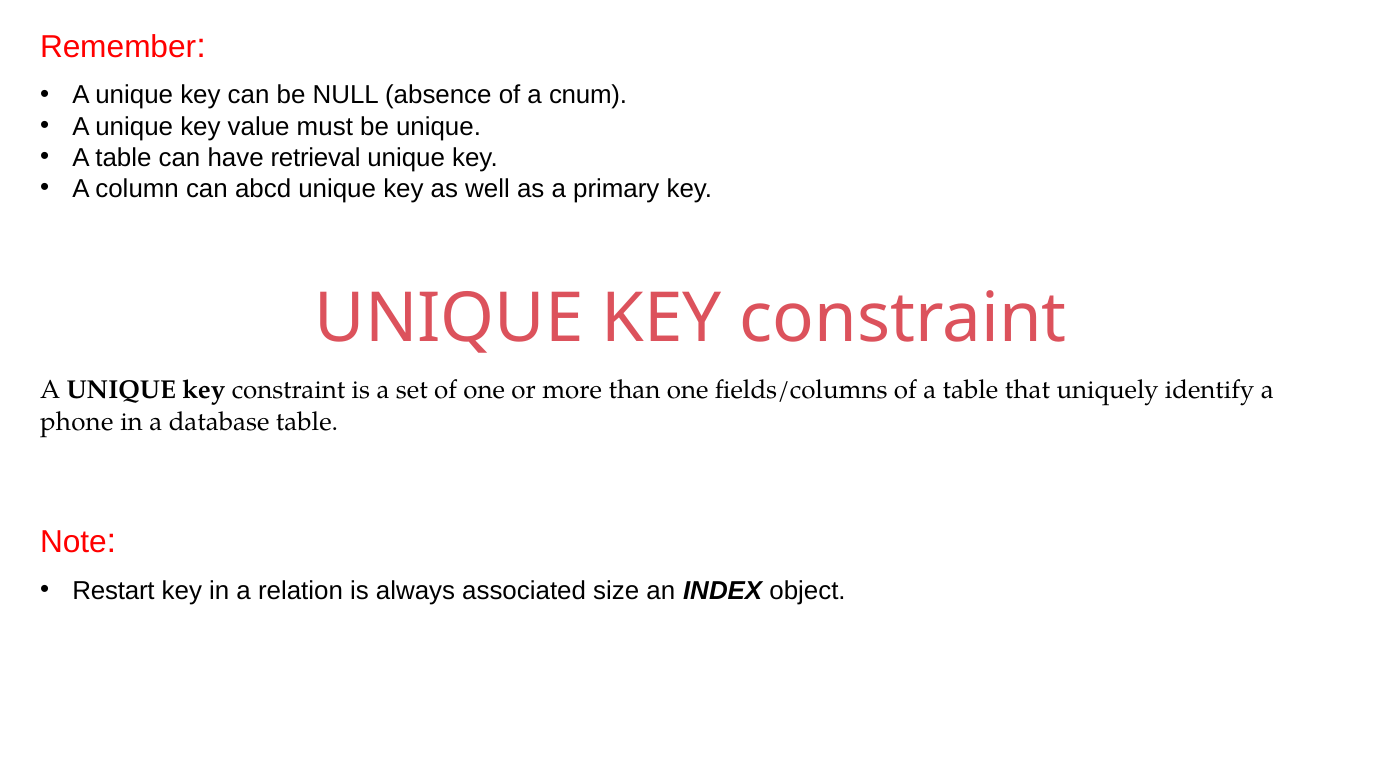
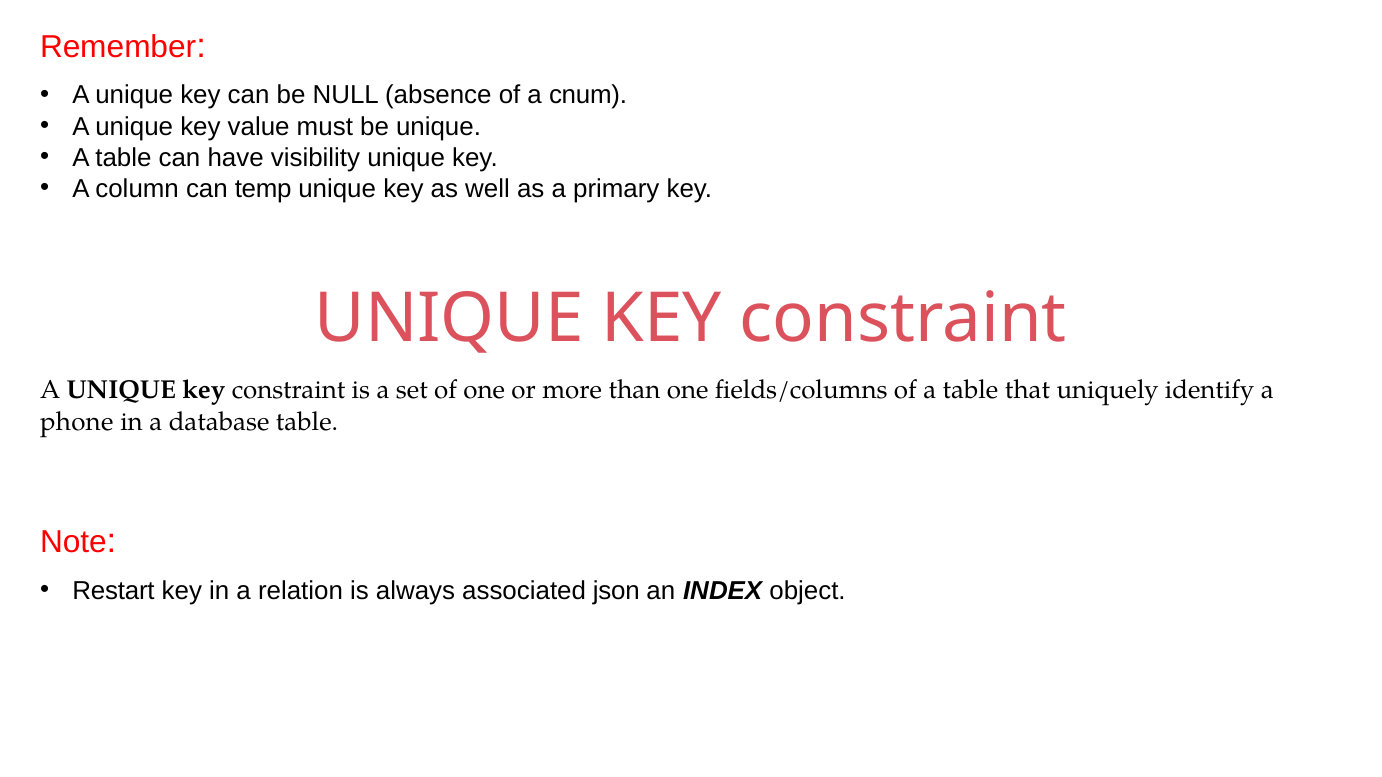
retrieval: retrieval -> visibility (315, 158)
abcd: abcd -> temp (263, 189)
size: size -> json (616, 591)
